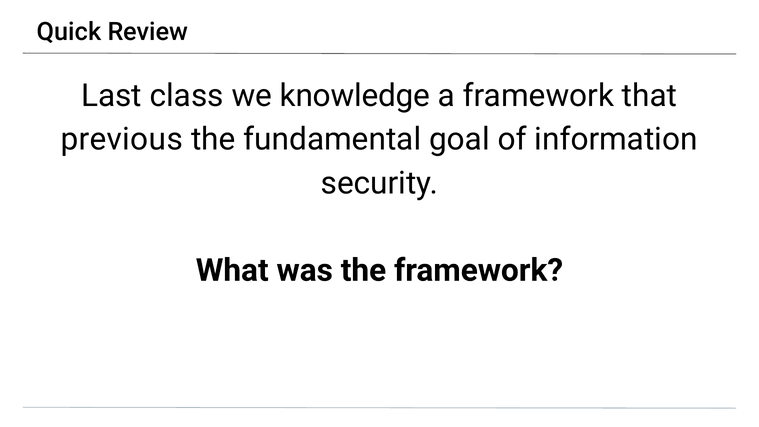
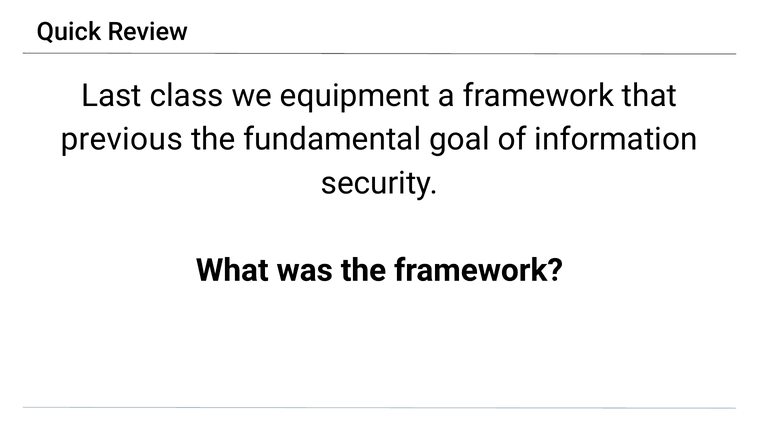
knowledge: knowledge -> equipment (355, 96)
